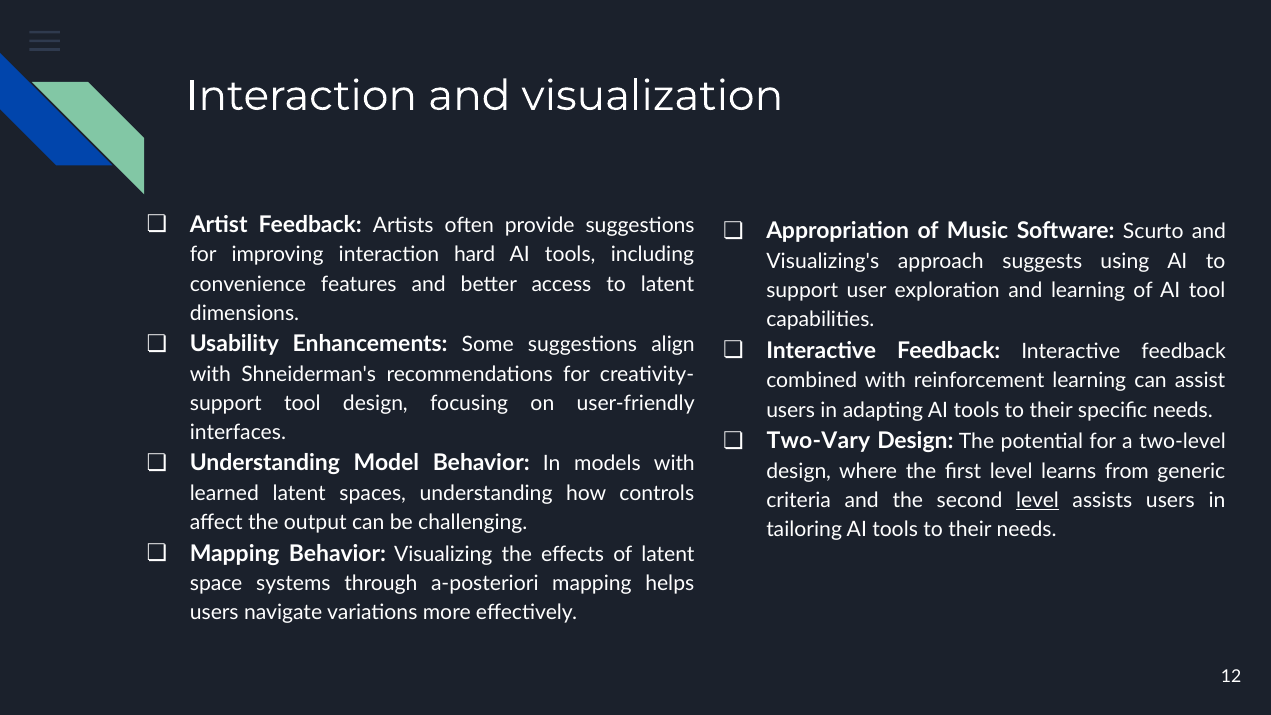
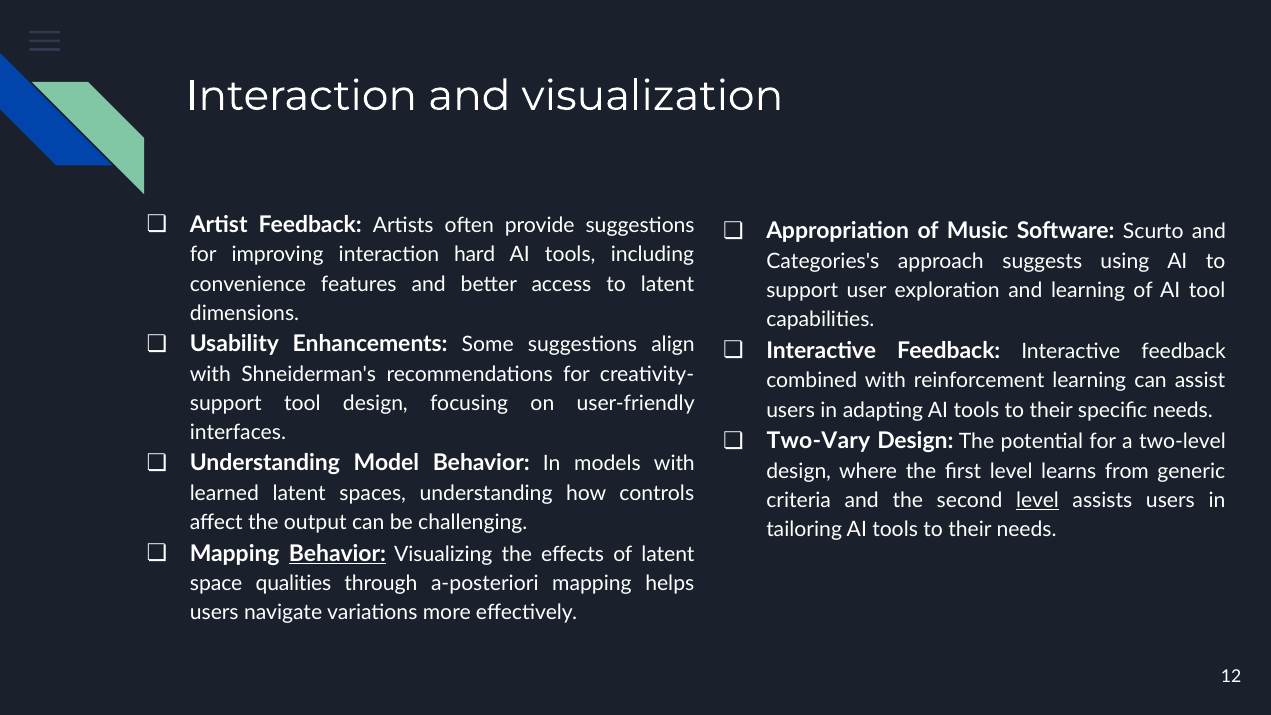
Visualizing's: Visualizing's -> Categories's (823, 262)
Behavior underline: none -> present (337, 553)
systems: systems -> qualities (293, 584)
